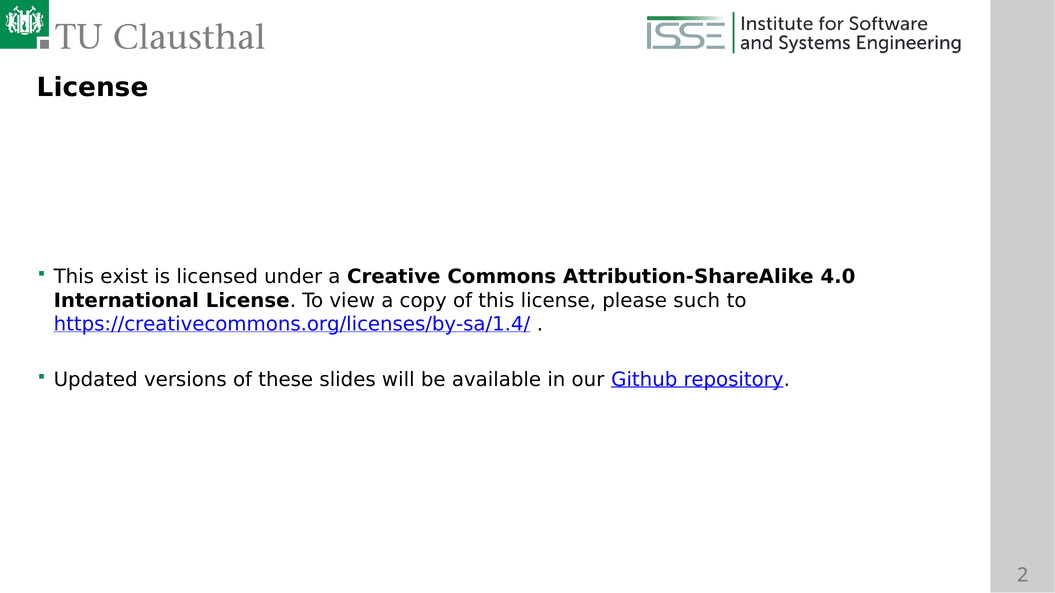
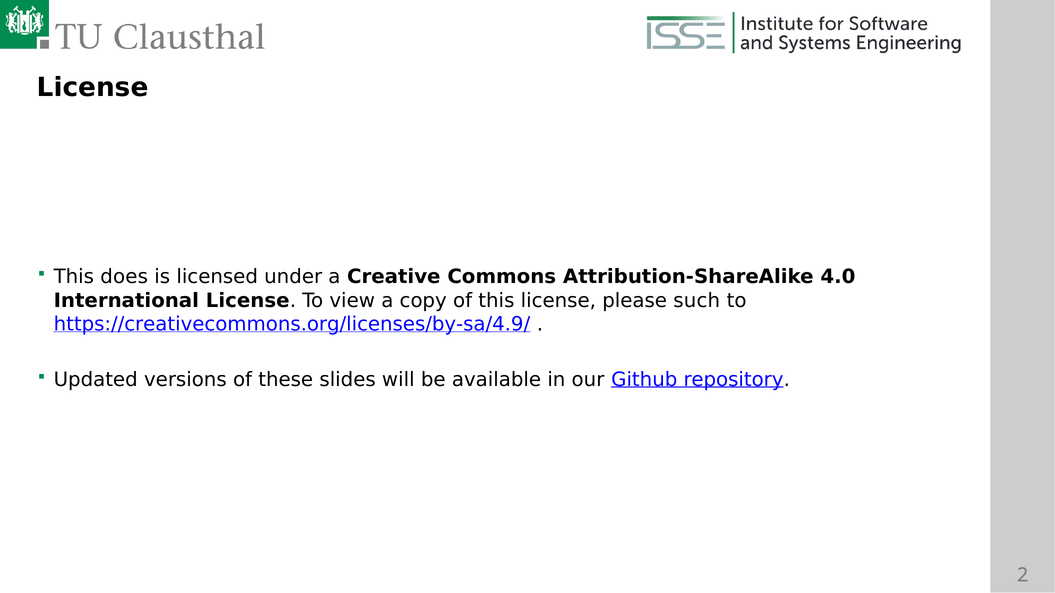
exist: exist -> does (124, 277)
https://creativecommons.org/licenses/by-sa/1.4/: https://creativecommons.org/licenses/by-sa/1.4/ -> https://creativecommons.org/licenses/by-sa/4.9/ (292, 325)
